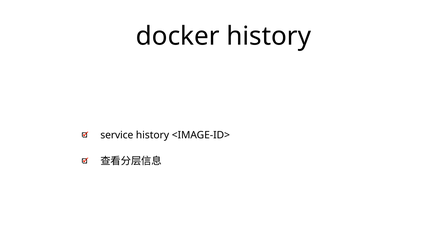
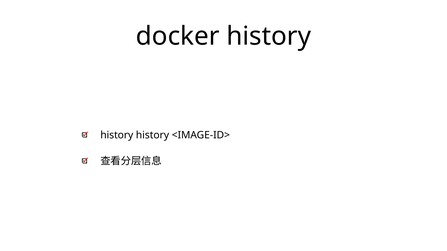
service: service -> history (117, 136)
